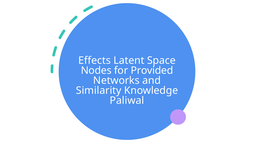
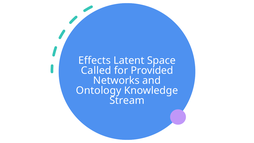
Nodes: Nodes -> Called (96, 70)
Similarity: Similarity -> Ontology (99, 90)
Paliwal: Paliwal -> Stream (127, 100)
